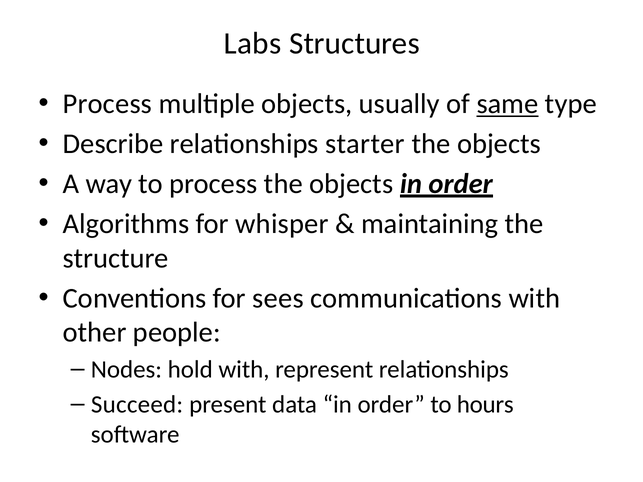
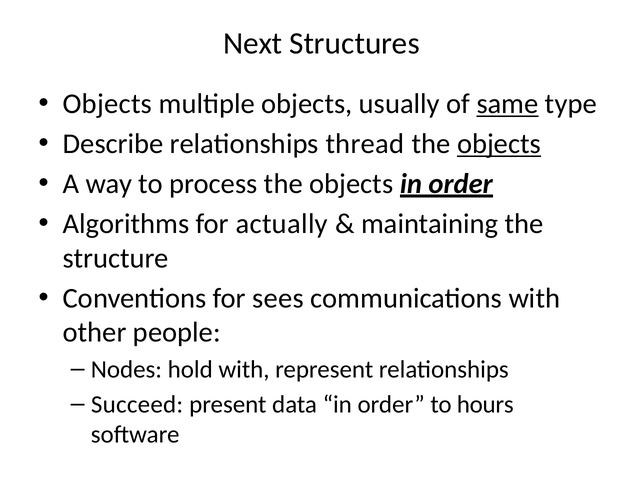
Labs: Labs -> Next (253, 43)
Process: Process -> Objects (107, 104)
starter: starter -> thread (365, 144)
objects underline: none -> present (499, 144)
whisper: whisper -> actually (282, 224)
